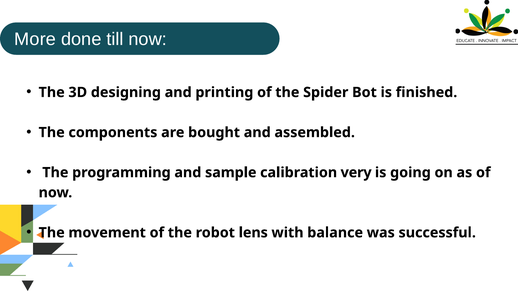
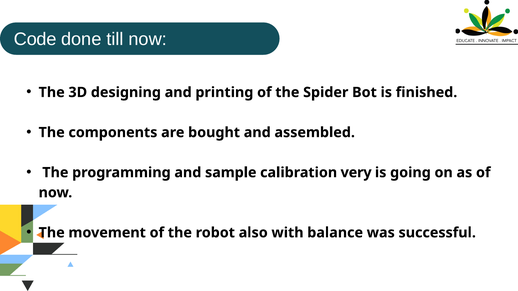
More: More -> Code (35, 39)
lens: lens -> also (253, 233)
